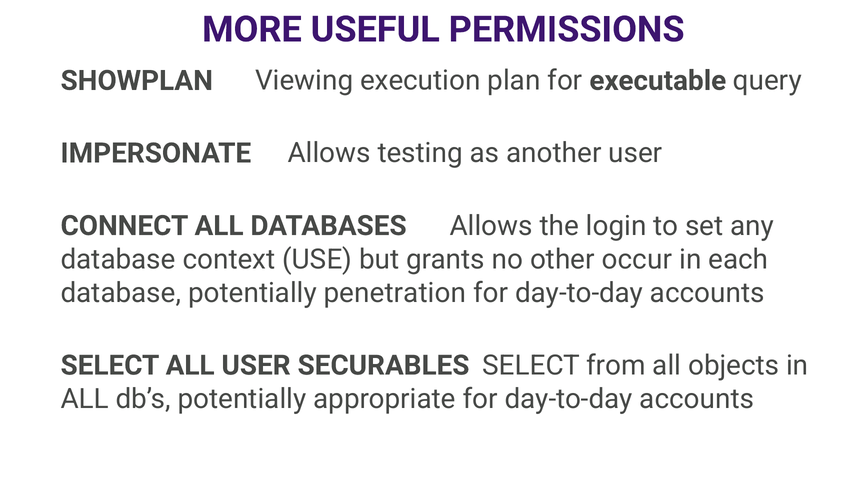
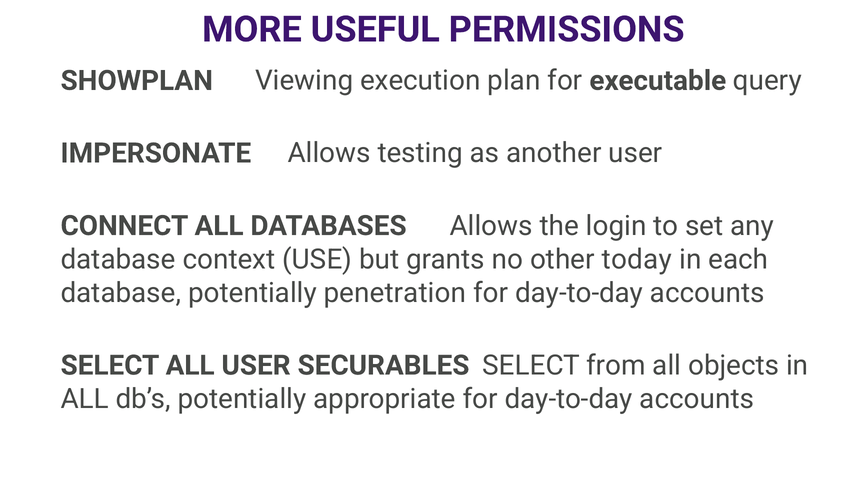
occur: occur -> today (637, 260)
